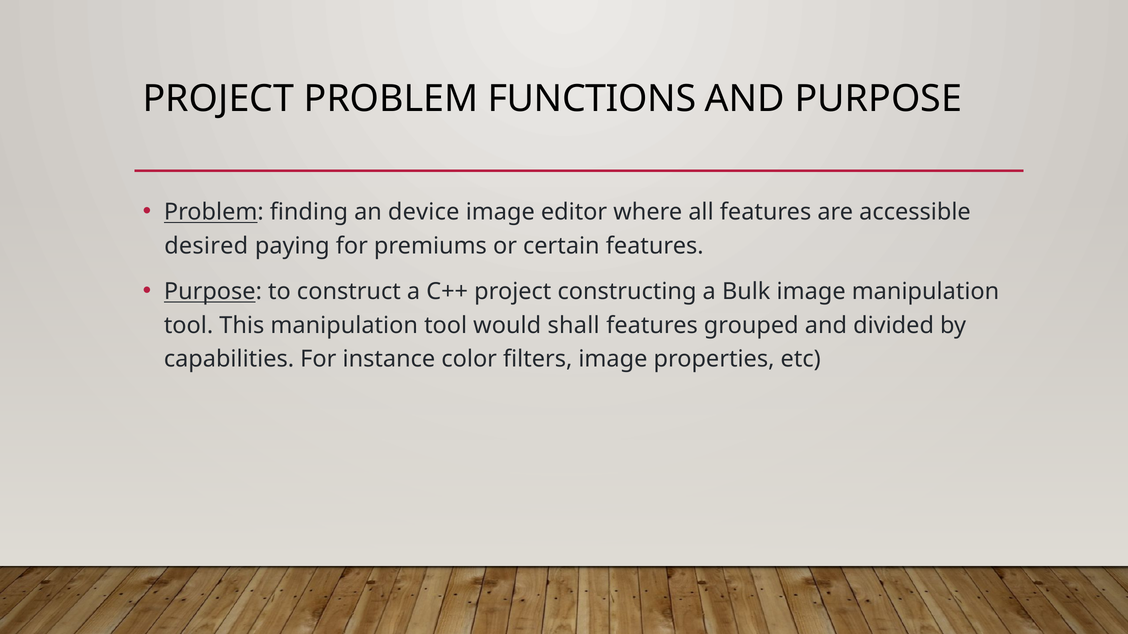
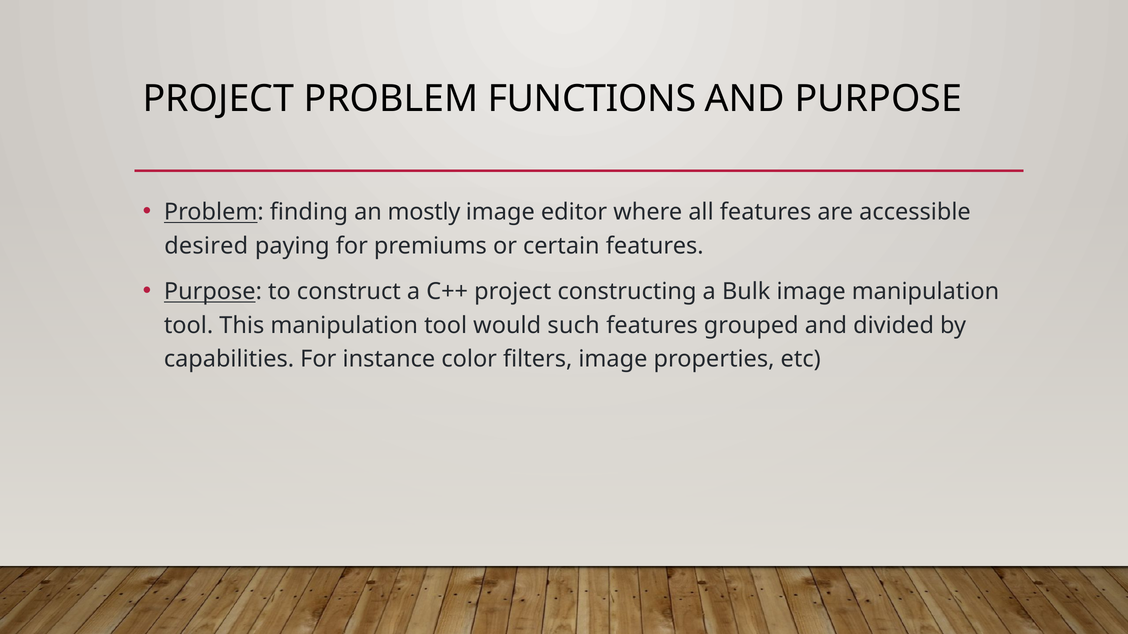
device: device -> mostly (424, 212)
shall: shall -> such (574, 326)
